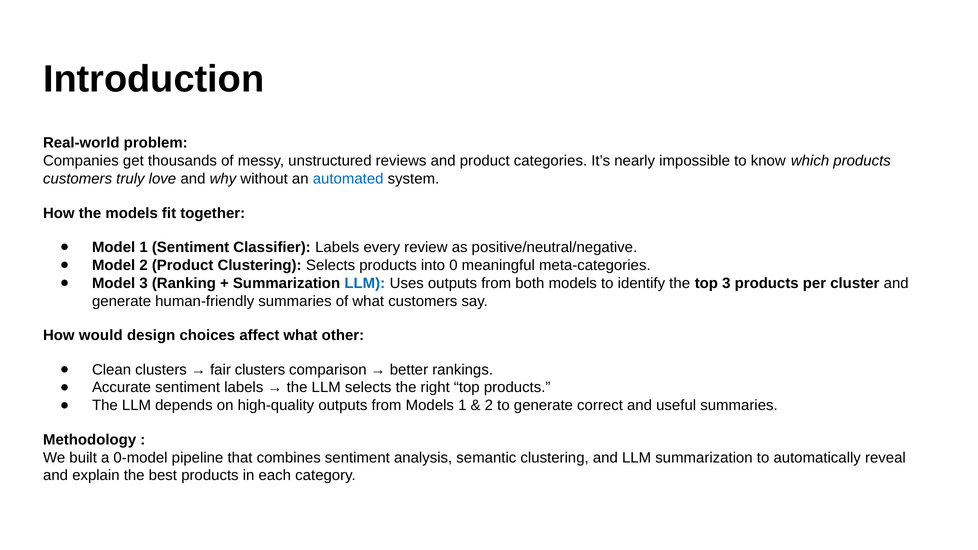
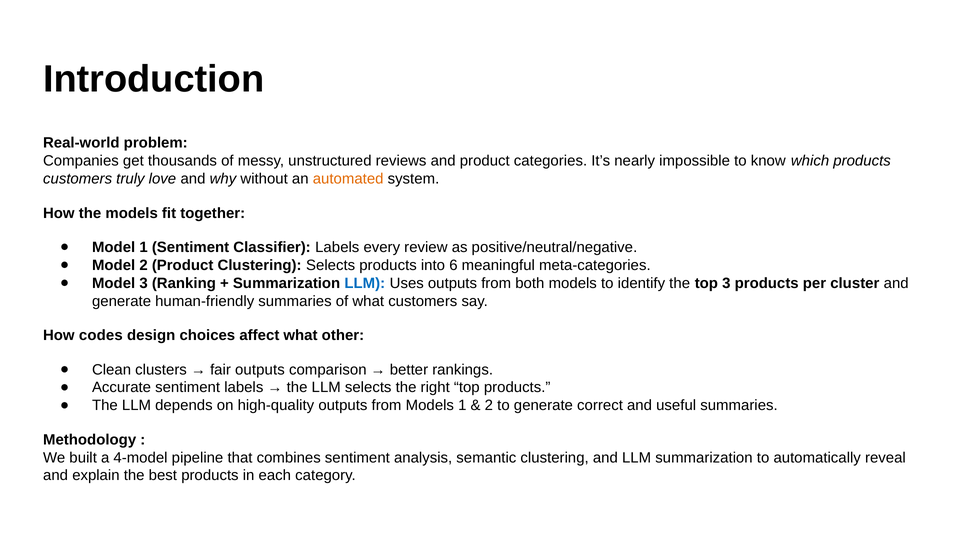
automated colour: blue -> orange (348, 179)
0: 0 -> 6 (453, 265)
would: would -> codes (101, 335)
fair clusters: clusters -> outputs (260, 370)
0-model: 0-model -> 4-model (140, 458)
